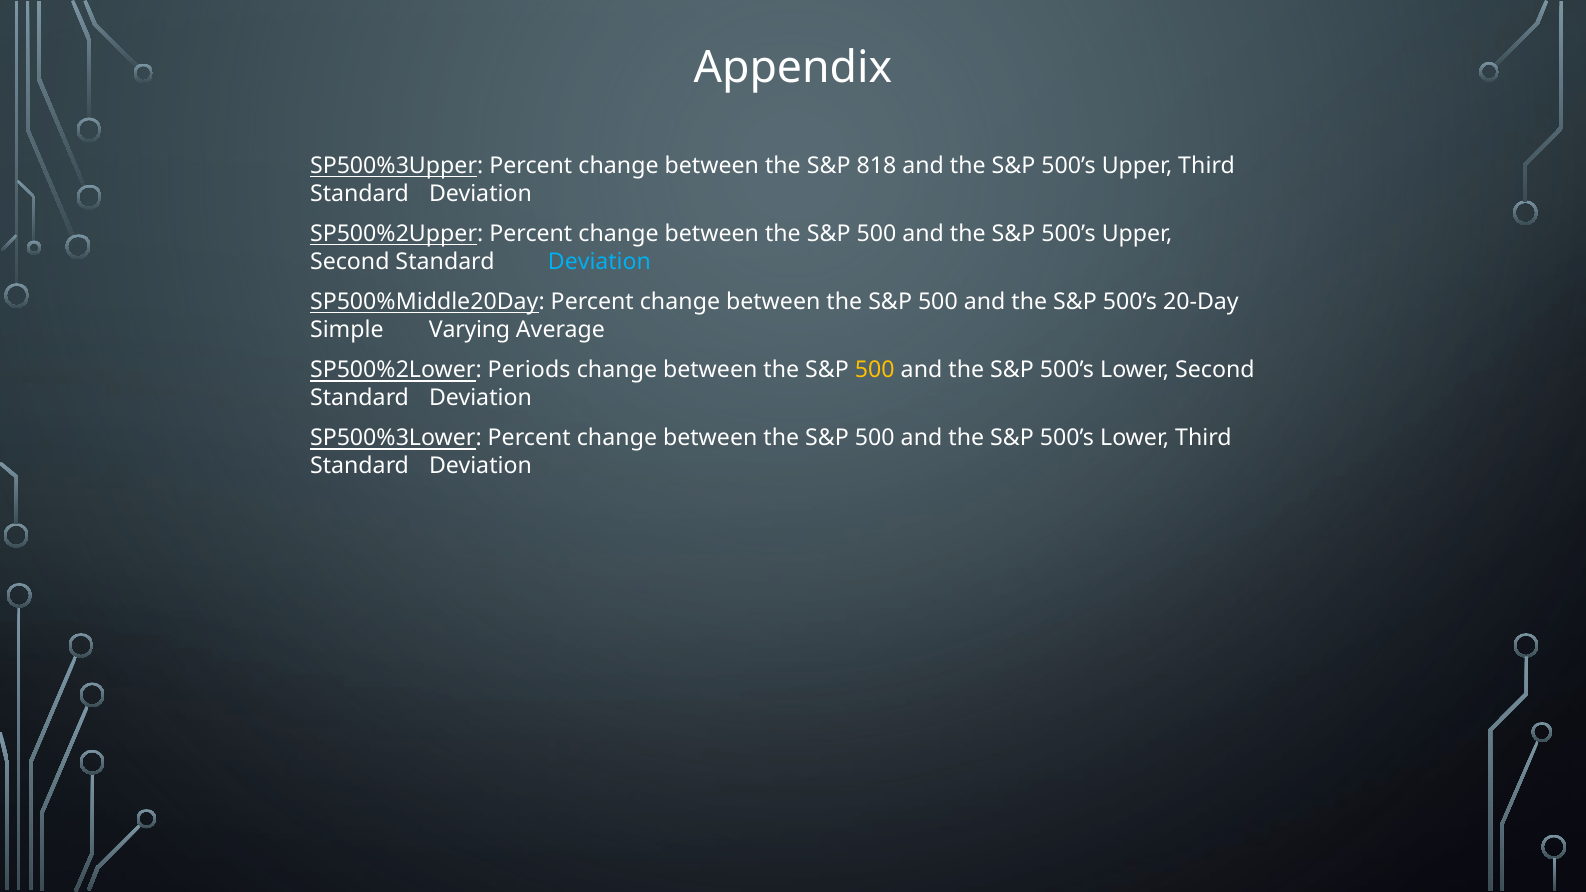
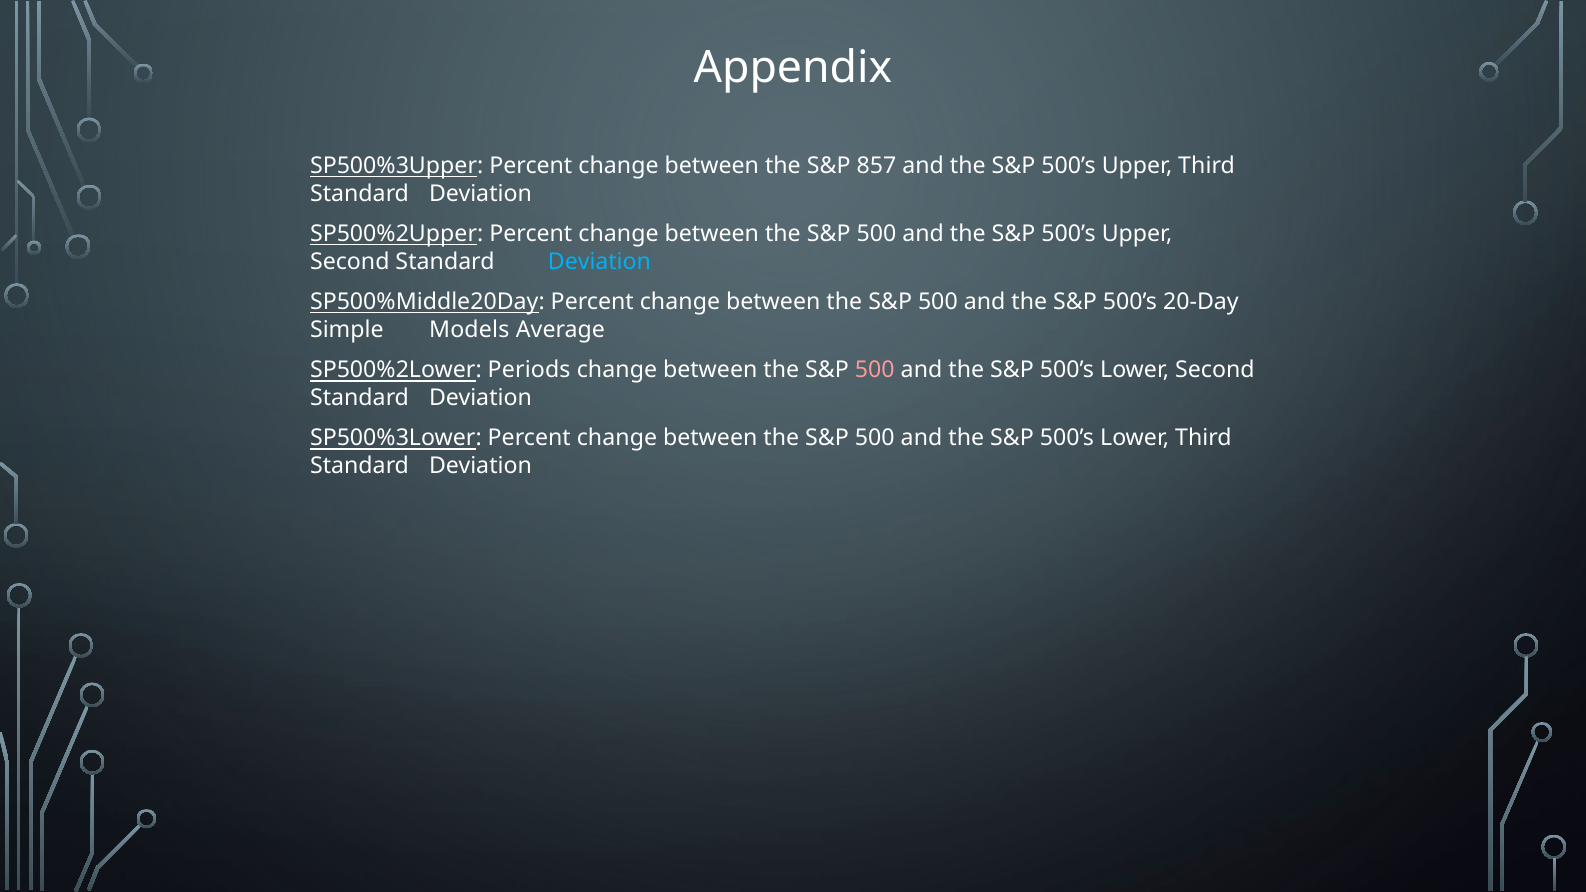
818: 818 -> 857 (876, 166)
Varying: Varying -> Models (469, 330)
500 colour: yellow -> pink (875, 370)
